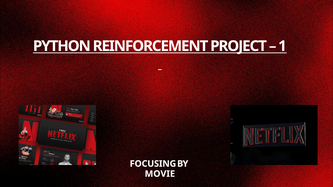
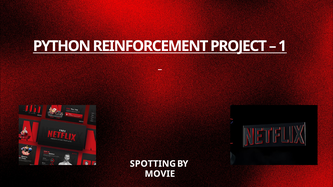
FOCUSING: FOCUSING -> SPOTTING (153, 164)
